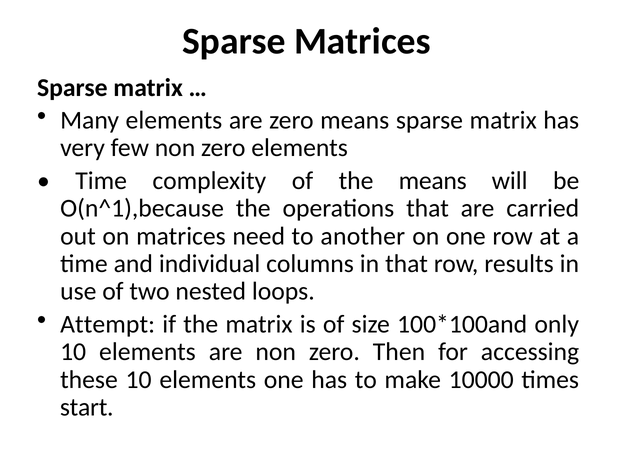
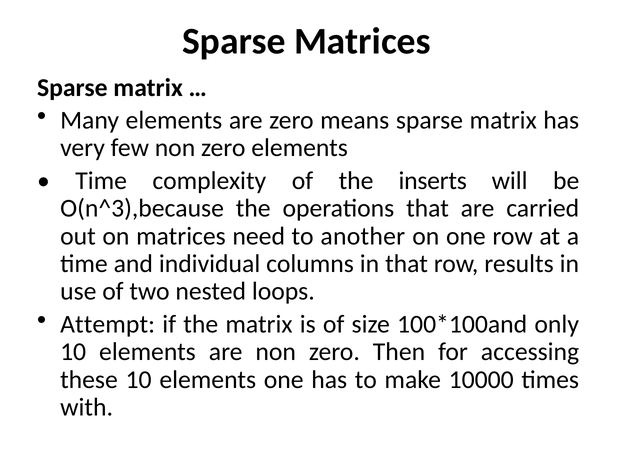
the means: means -> inserts (433, 181)
O(n^1),because: O(n^1),because -> O(n^3),because (142, 209)
start: start -> with (87, 408)
